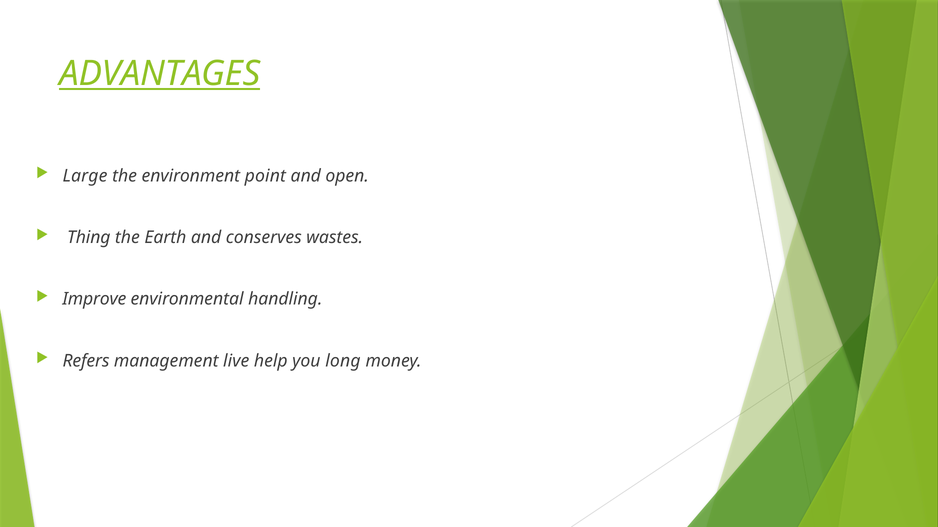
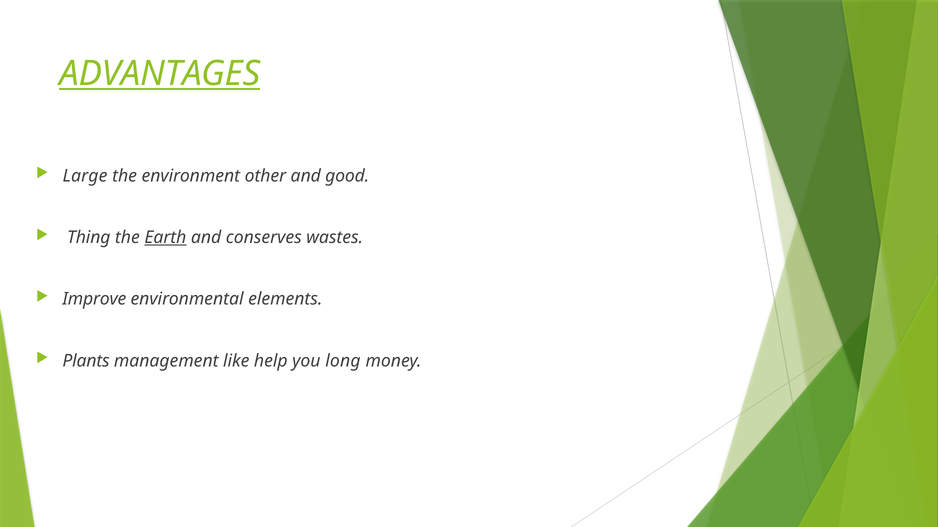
point: point -> other (265, 176)
open: open -> good (347, 176)
Earth underline: none -> present (165, 238)
handling: handling -> elements (285, 299)
Refers: Refers -> Plants (86, 361)
live: live -> like (236, 361)
